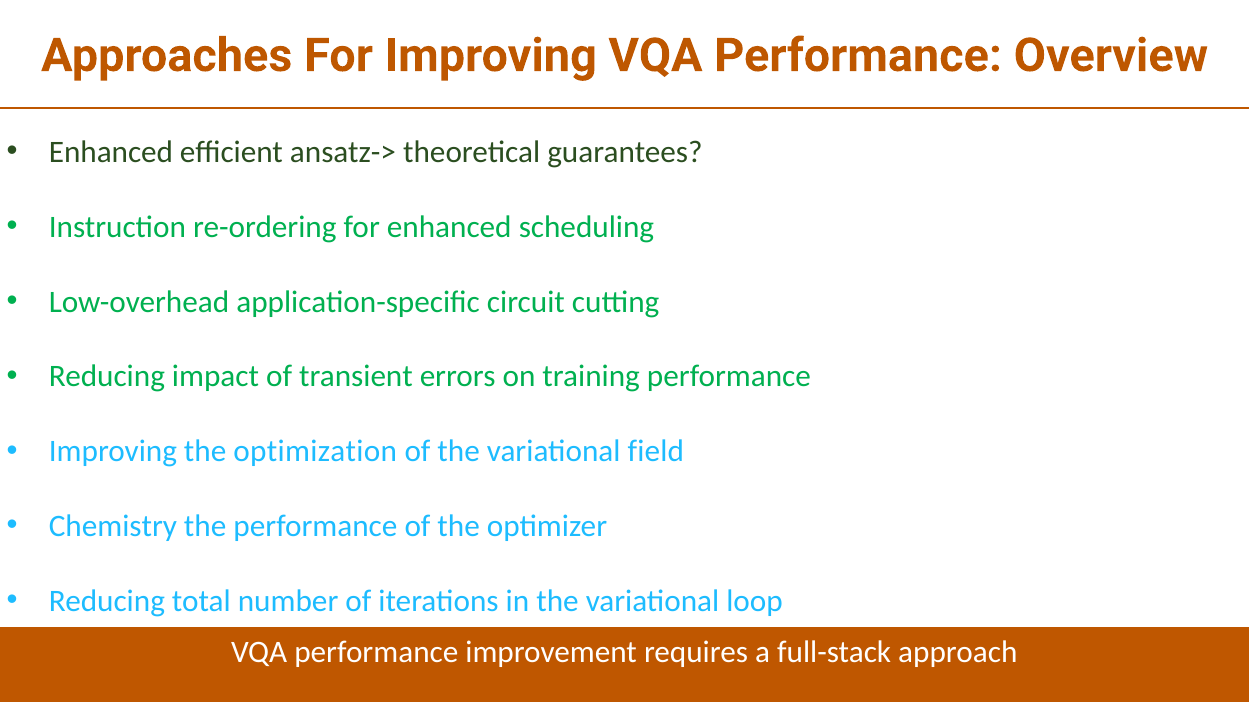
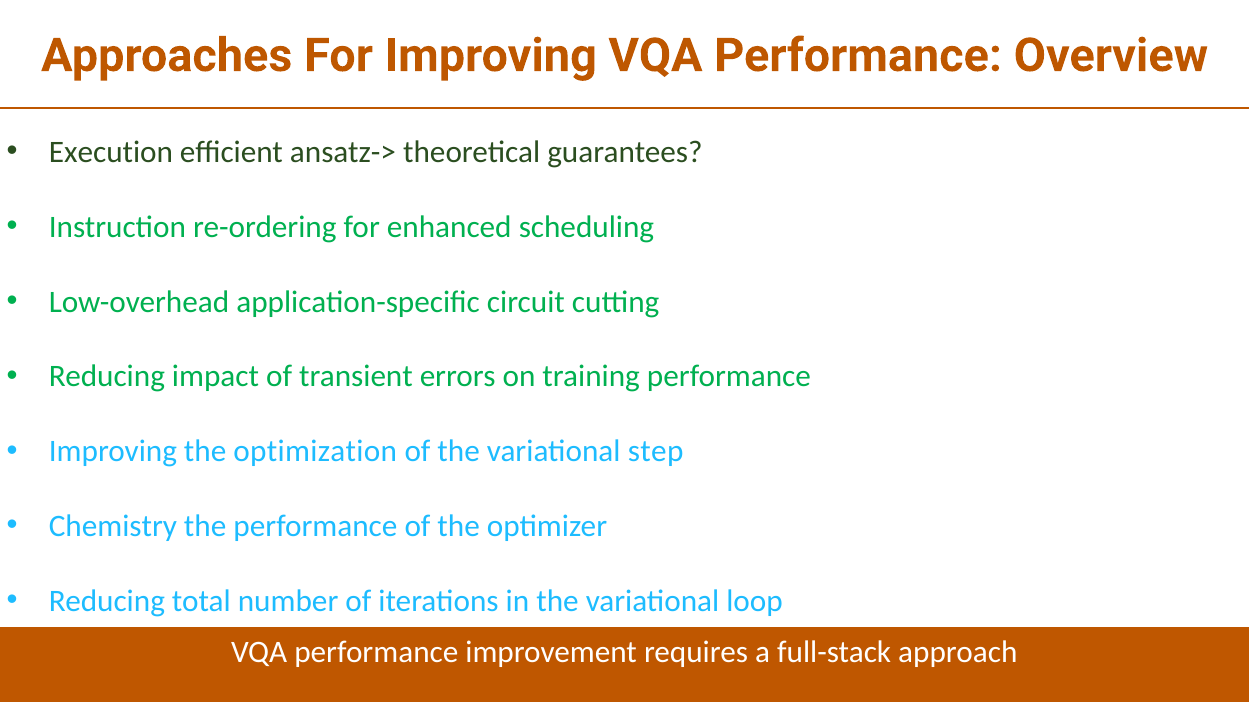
Enhanced: Enhanced -> Execution (111, 152)
field: field -> step (656, 452)
